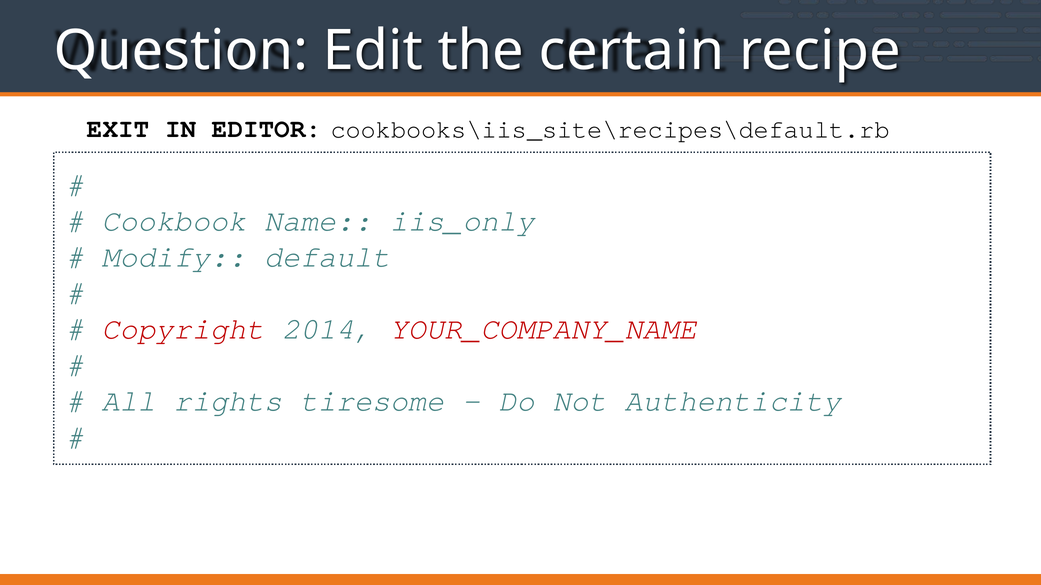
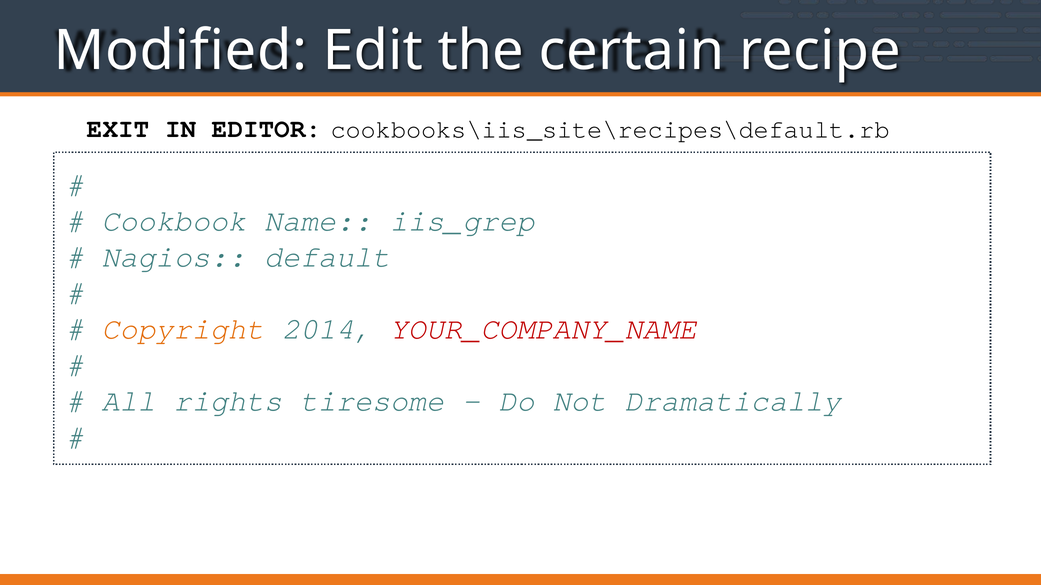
Question: Question -> Modified (181, 51)
iis_only: iis_only -> iis_grep (463, 221)
Modify: Modify -> Nagios (174, 257)
Copyright colour: red -> orange (183, 329)
Authenticity: Authenticity -> Dramatically (733, 401)
